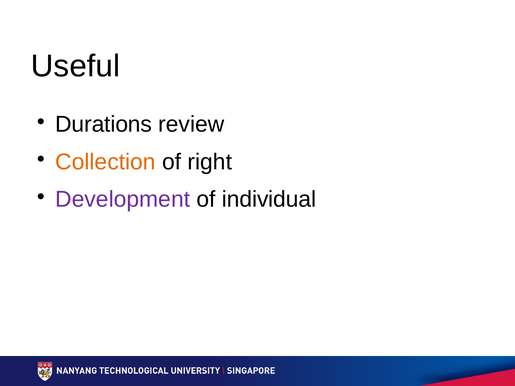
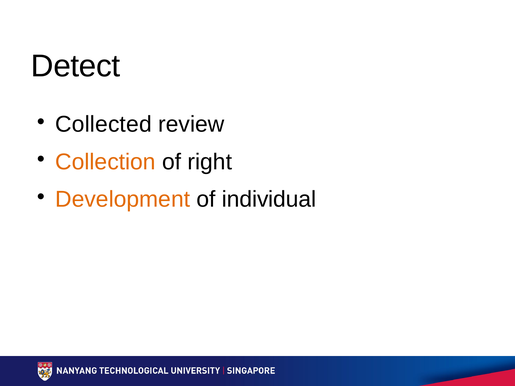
Useful: Useful -> Detect (76, 66)
Durations: Durations -> Collected (103, 124)
Development colour: purple -> orange (123, 200)
